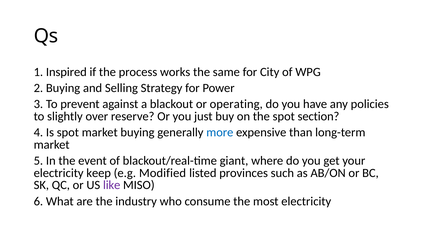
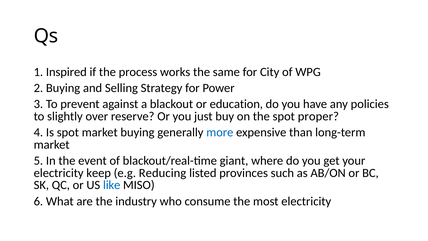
operating: operating -> education (236, 104)
section: section -> proper (318, 116)
Modified: Modified -> Reducing (163, 173)
like colour: purple -> blue (112, 185)
